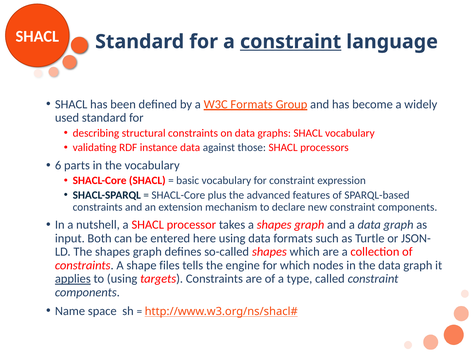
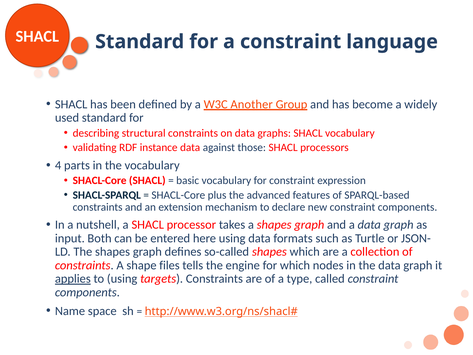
constraint underline: present -> none (291, 42)
W3C Formats: Formats -> Another (252, 104)
6: 6 -> 4 (58, 165)
